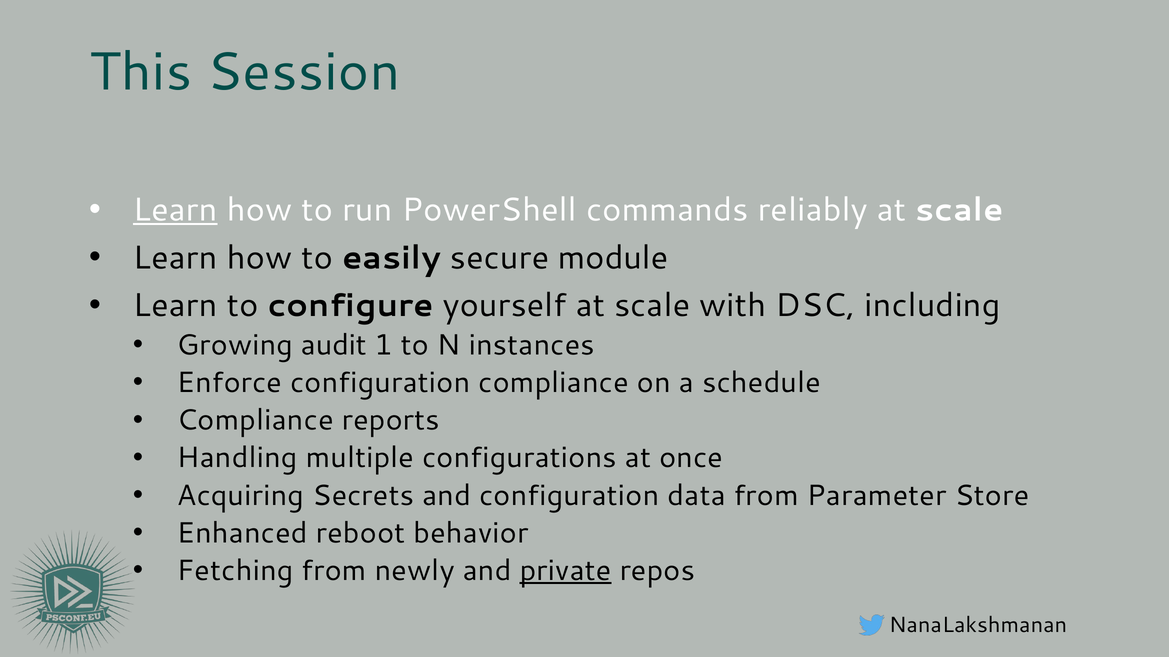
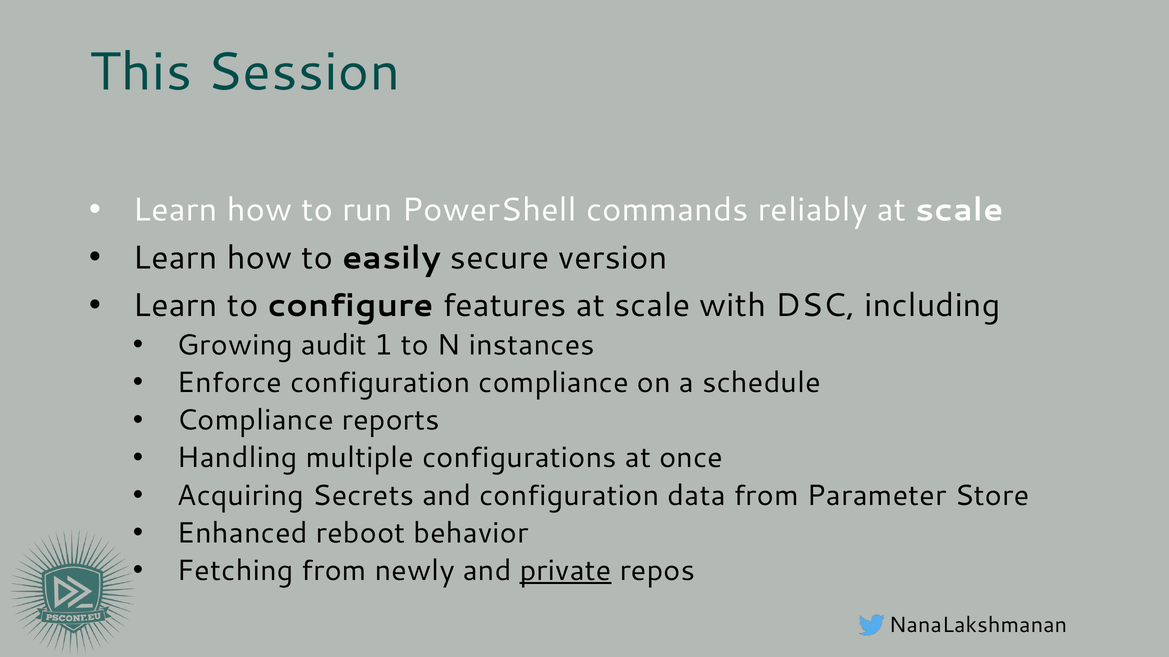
Learn underline: present -> none (175, 210)
module: module -> version (613, 258)
yourself: yourself -> features (505, 306)
